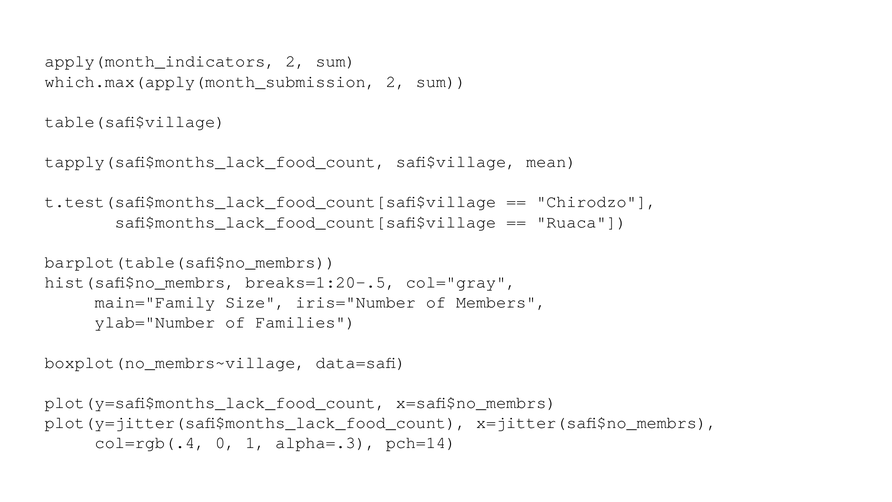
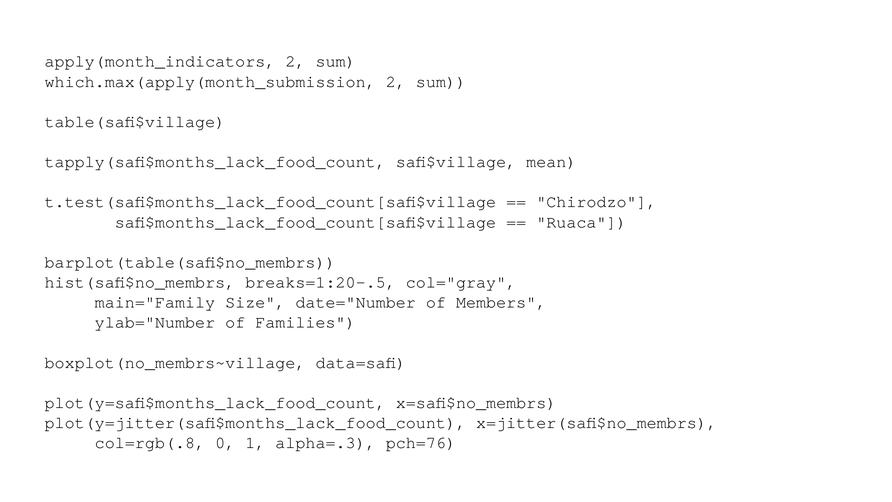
iris="Number: iris="Number -> date="Number (356, 302)
col=rgb(.4: col=rgb(.4 -> col=rgb(.8 (150, 443)
pch=14: pch=14 -> pch=76 (421, 443)
